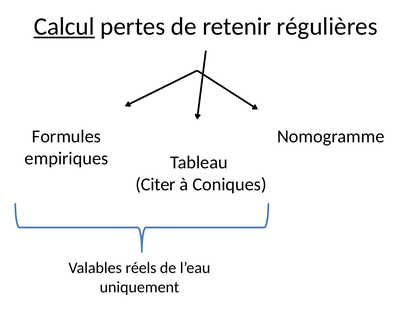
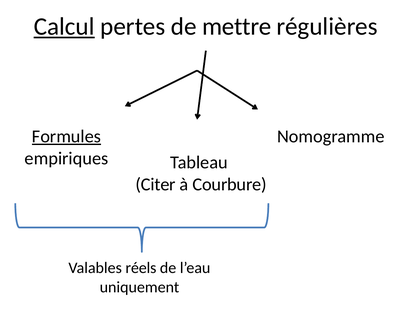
retenir: retenir -> mettre (237, 27)
Formules underline: none -> present (66, 136)
Coniques: Coniques -> Courbure (230, 184)
